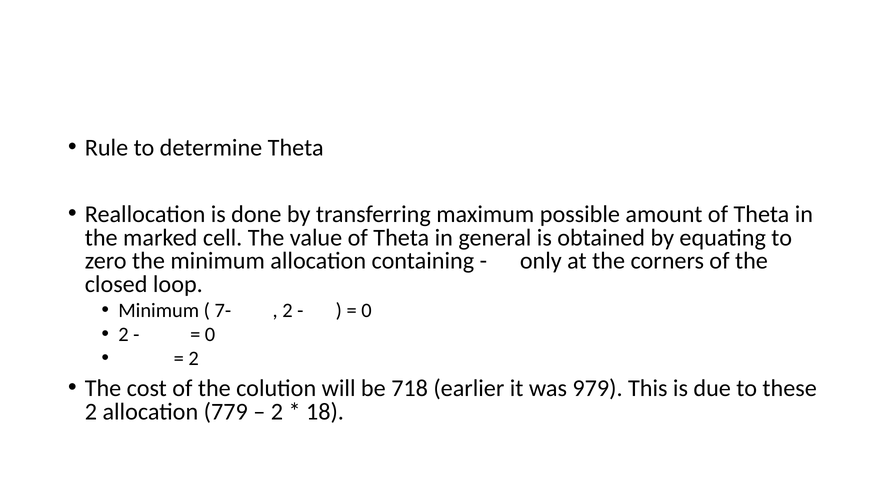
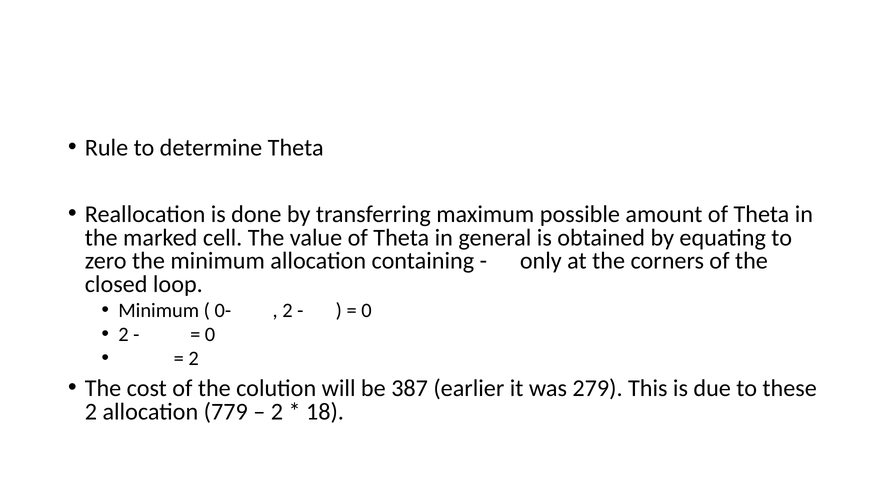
7-: 7- -> 0- (223, 311)
718: 718 -> 387 (410, 389)
979: 979 -> 279 (598, 389)
